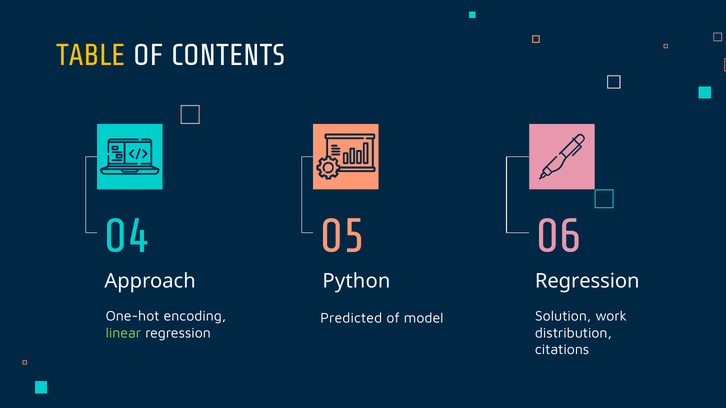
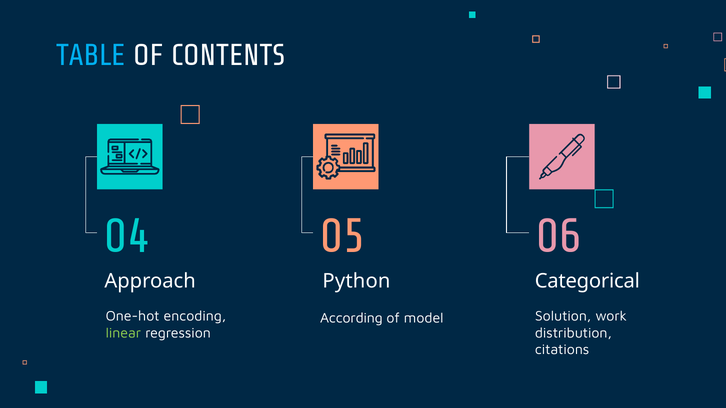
TABLE colour: yellow -> light blue (91, 55)
Regression: Regression -> Categorical (587, 282)
Predicted: Predicted -> According (351, 319)
